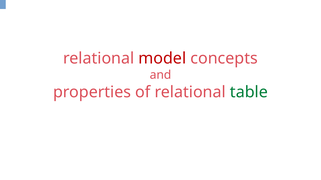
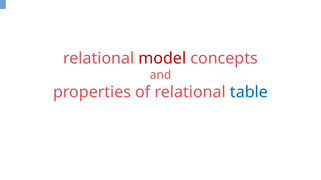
table colour: green -> blue (249, 92)
